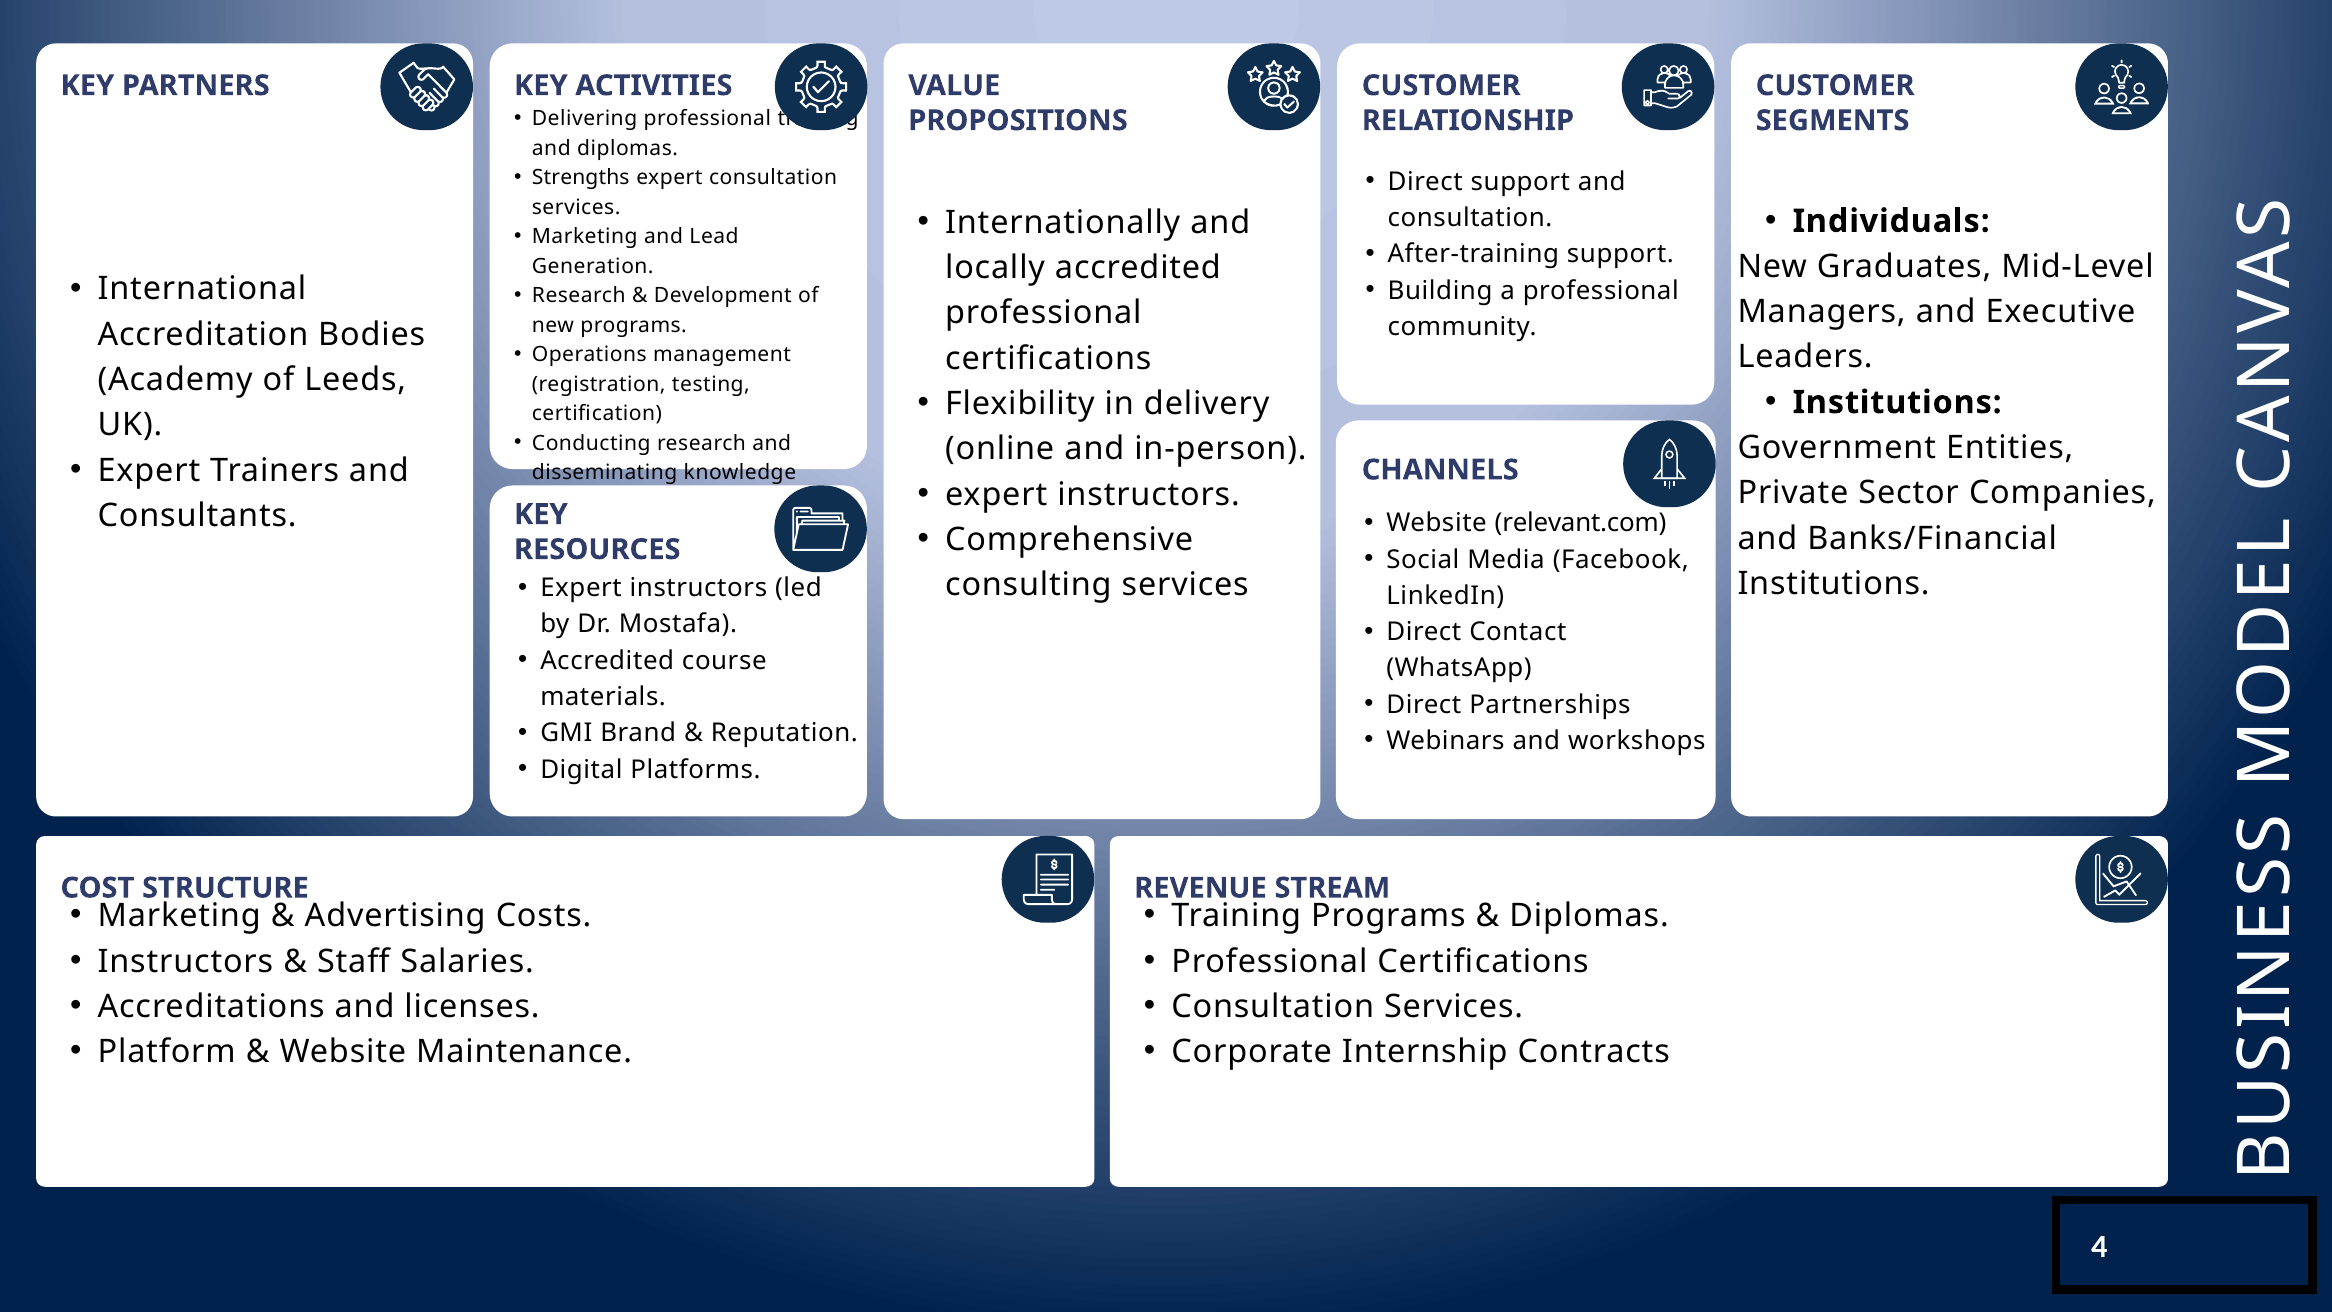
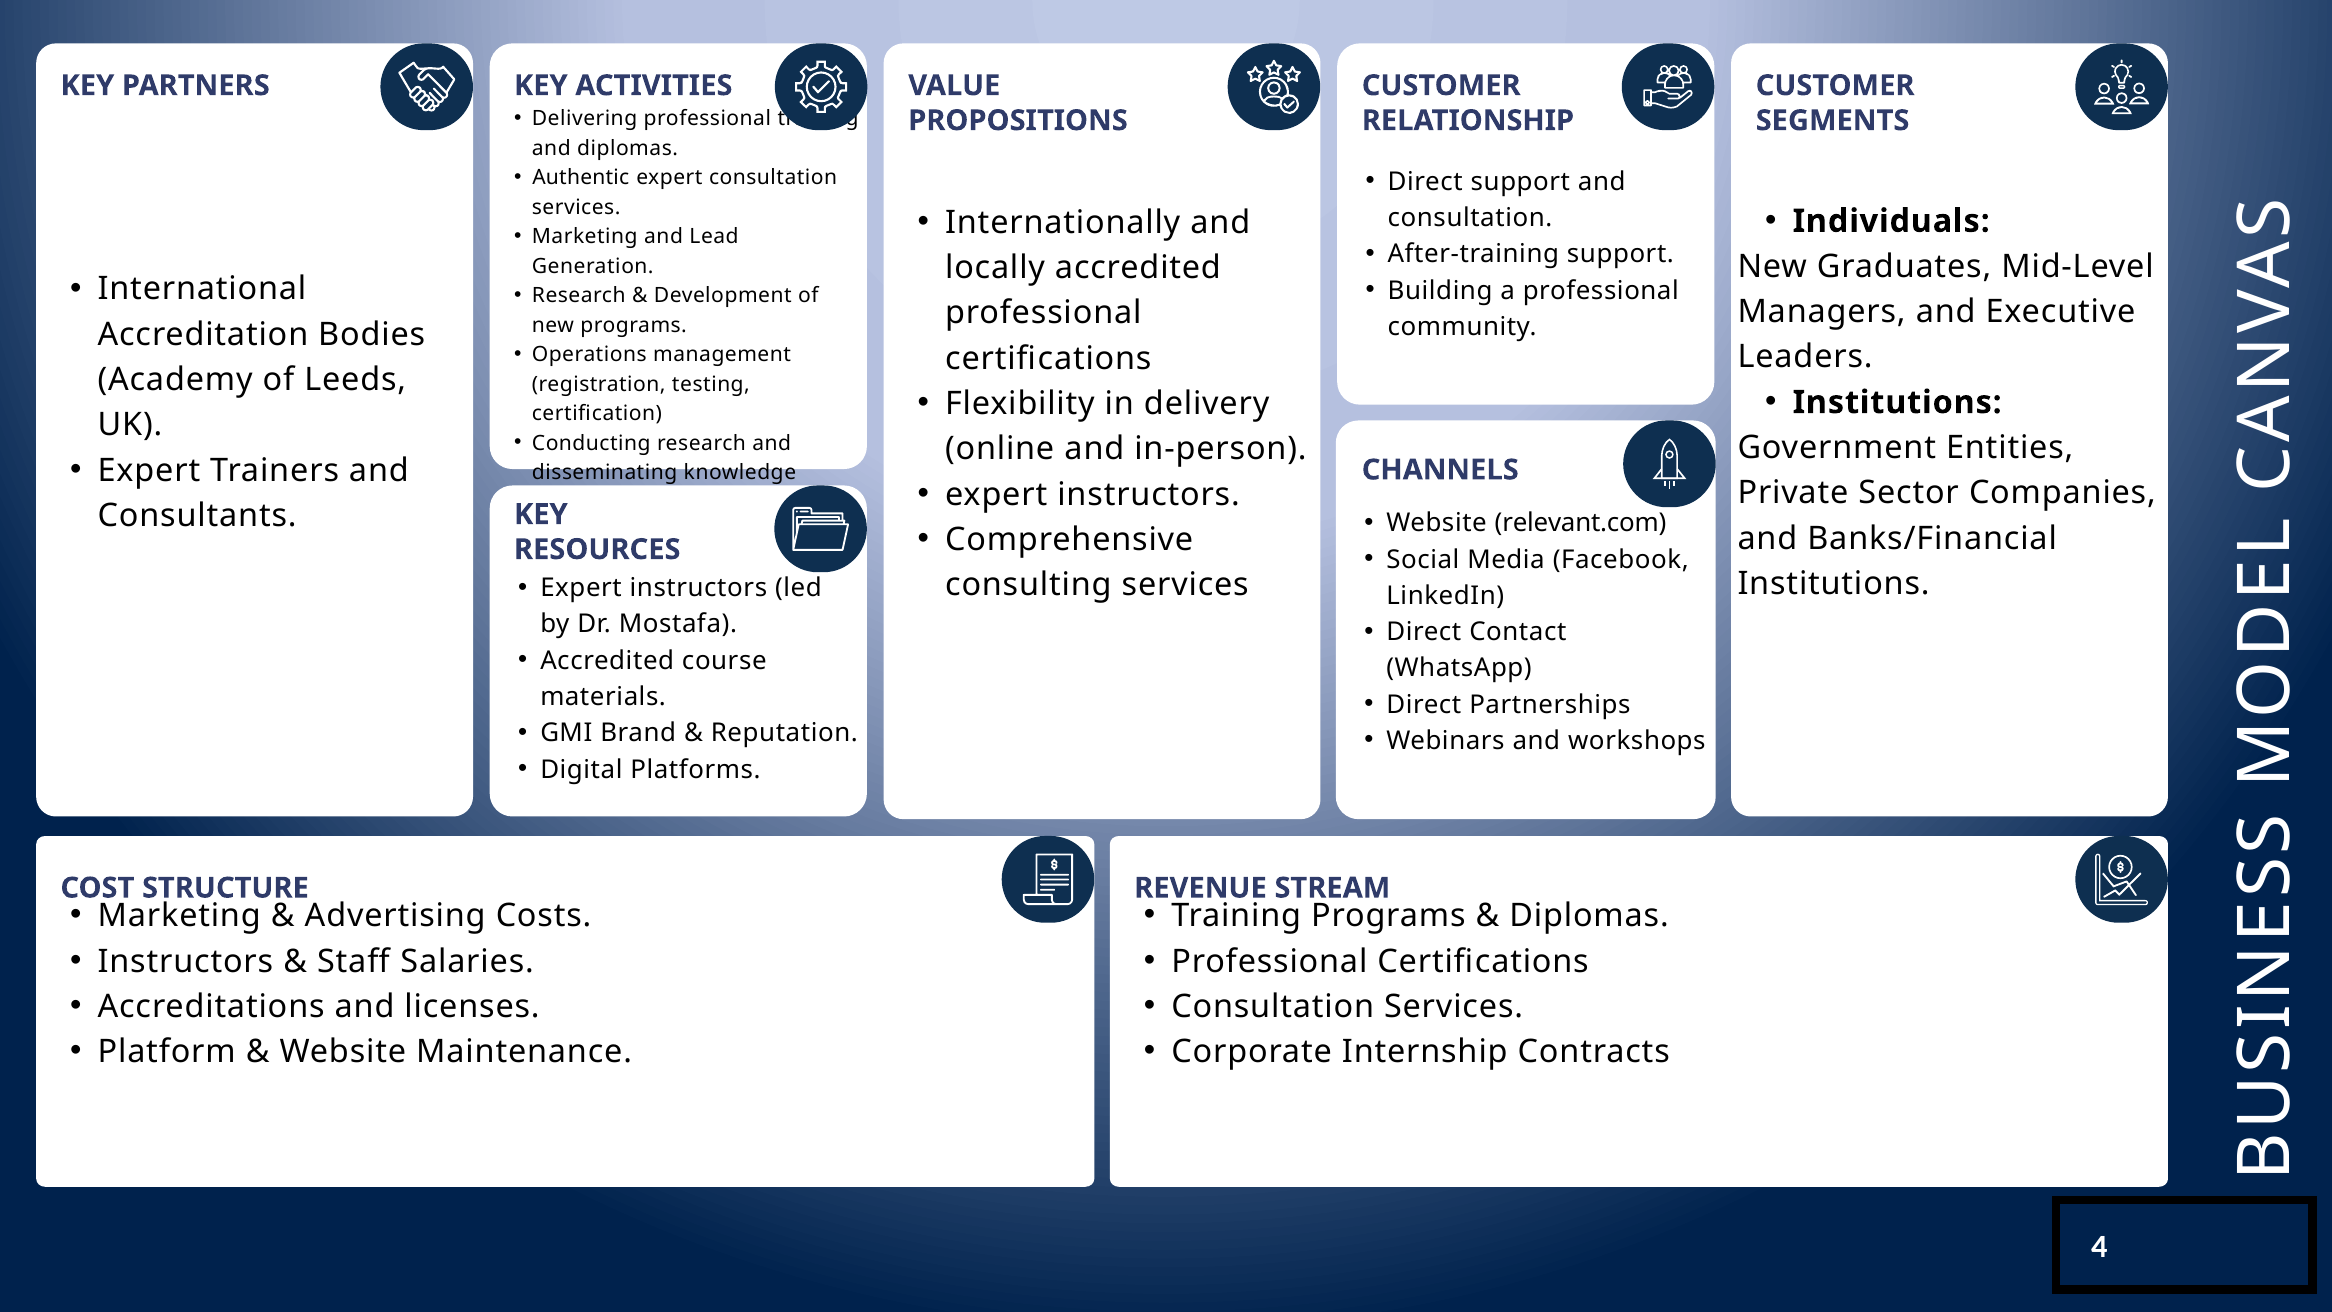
Strengths: Strengths -> Authentic (581, 178)
